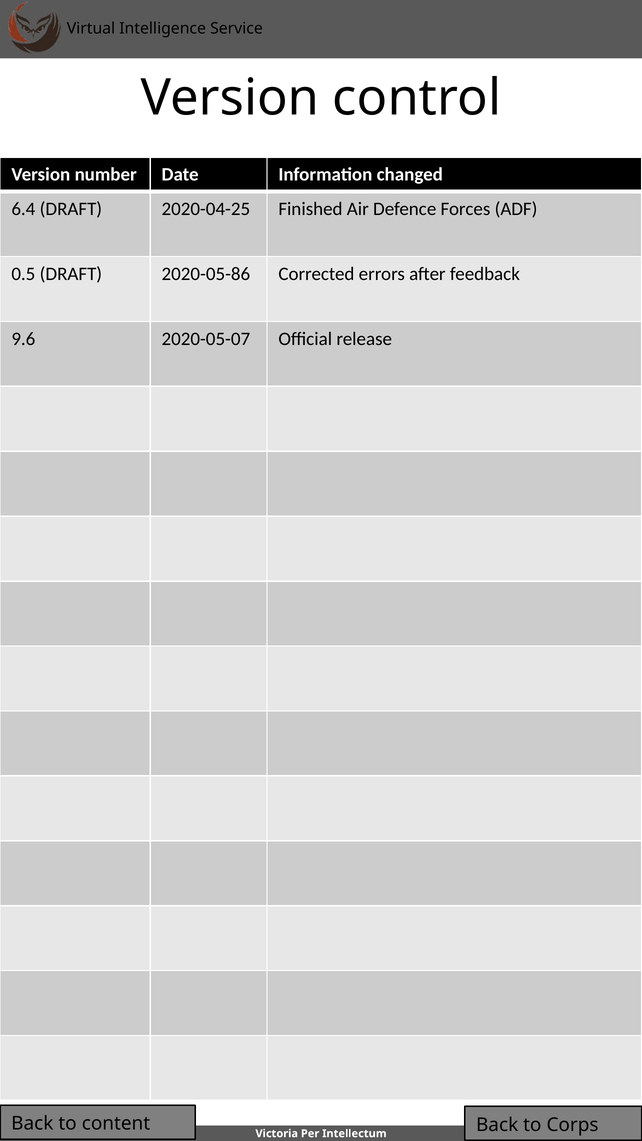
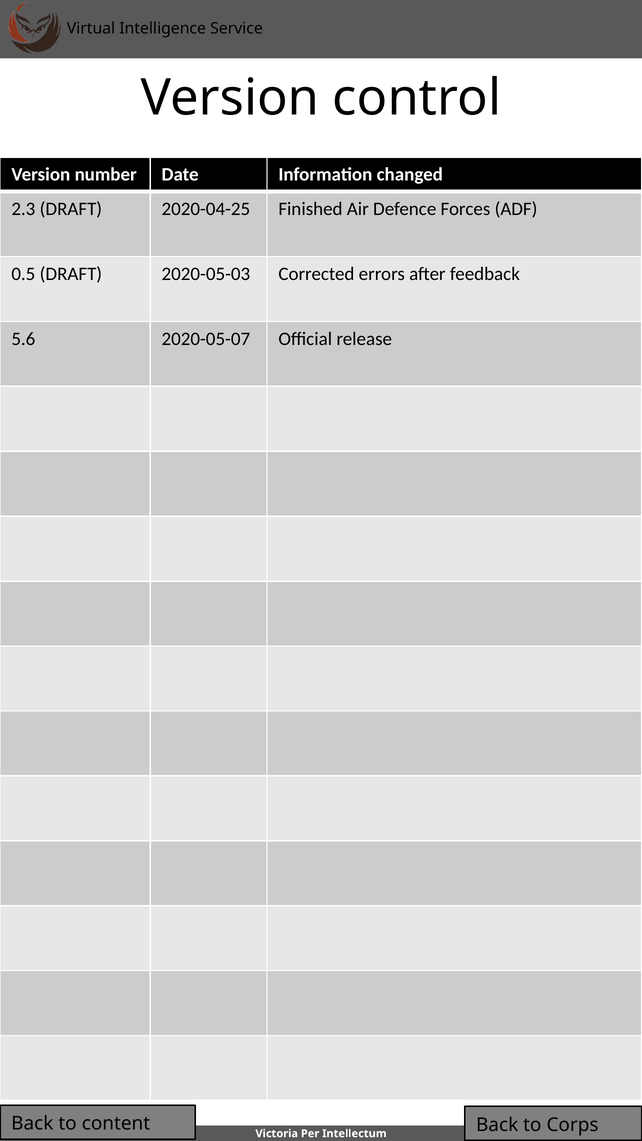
6.4: 6.4 -> 2.3 (23, 209)
2020-05-86: 2020-05-86 -> 2020-05-03 (206, 274)
9.6: 9.6 -> 5.6 (23, 339)
